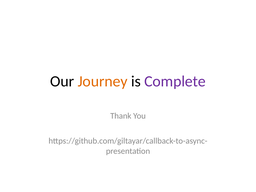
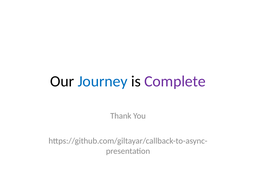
Journey colour: orange -> blue (103, 81)
